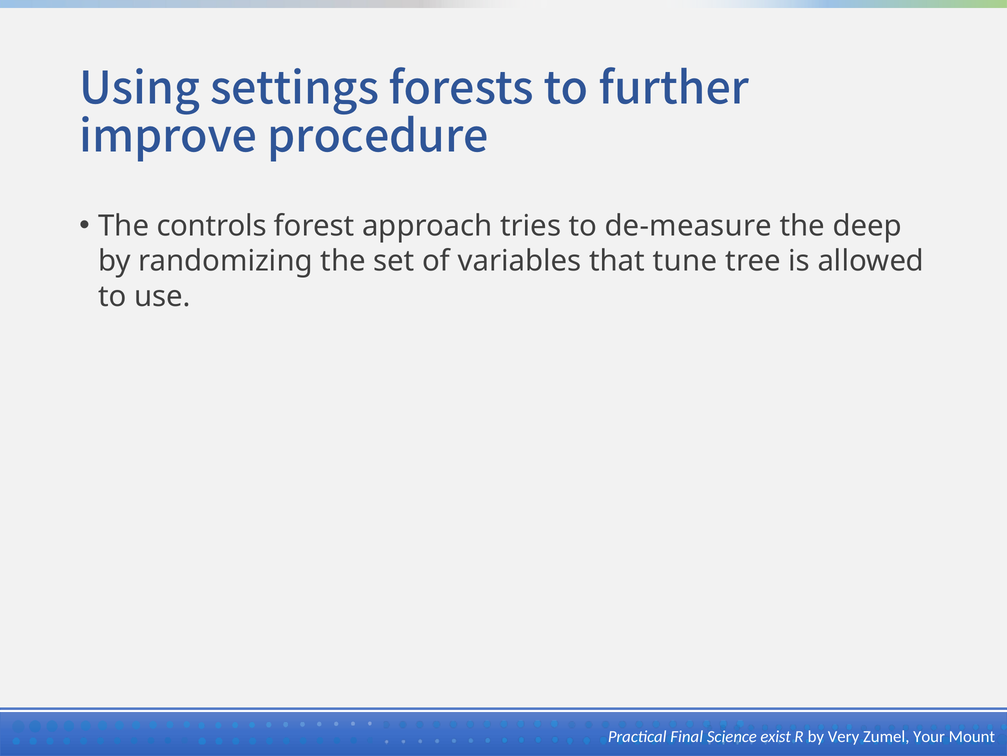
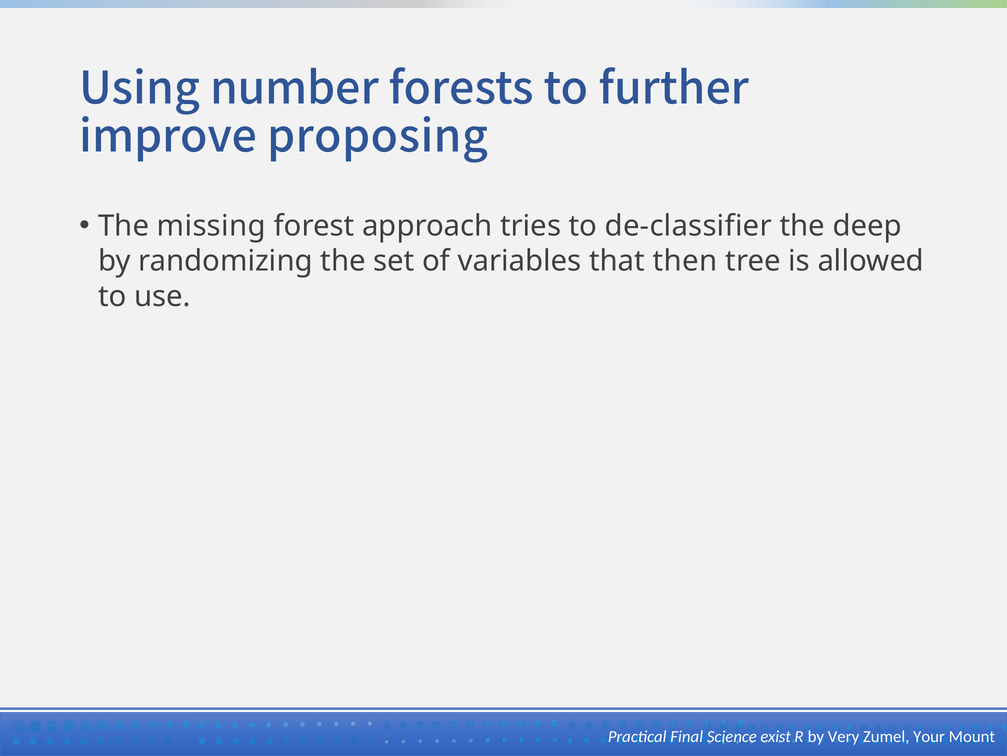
settings: settings -> number (295, 89)
procedure: procedure -> proposing (378, 137)
controls: controls -> missing (211, 226)
de-measure: de-measure -> de-classifier (688, 226)
tune: tune -> then (685, 261)
